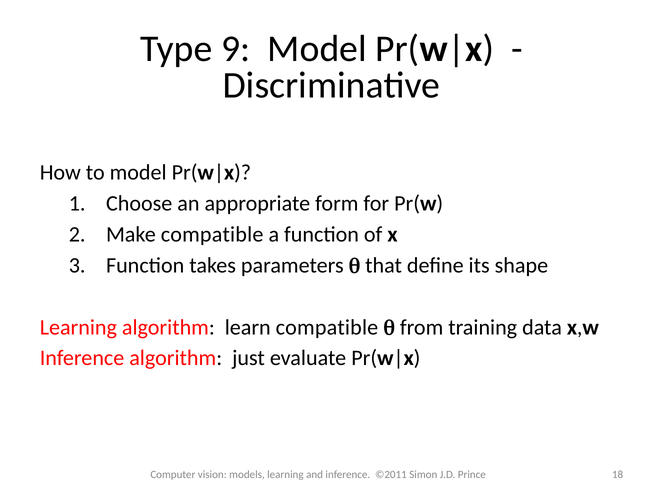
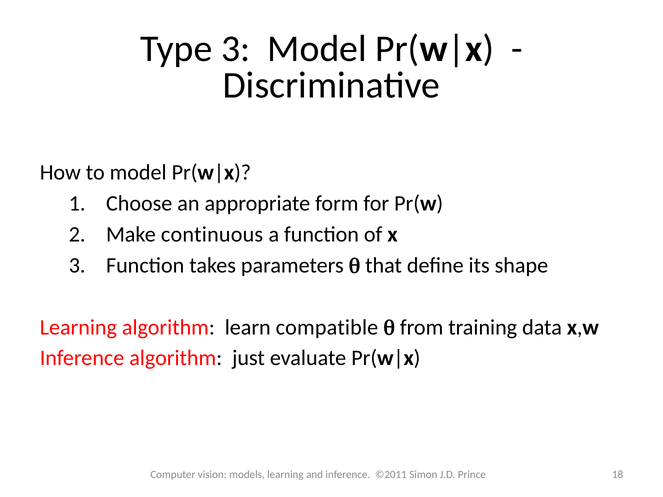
Type 9: 9 -> 3 (236, 49)
Make compatible: compatible -> continuous (212, 235)
